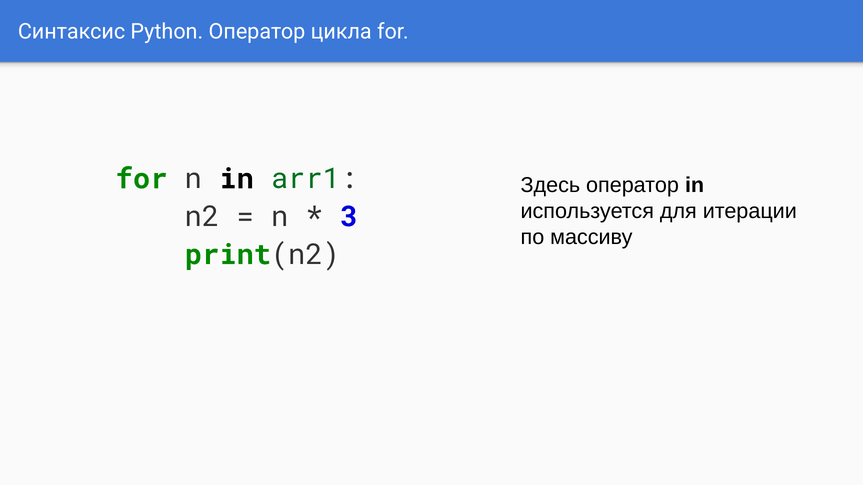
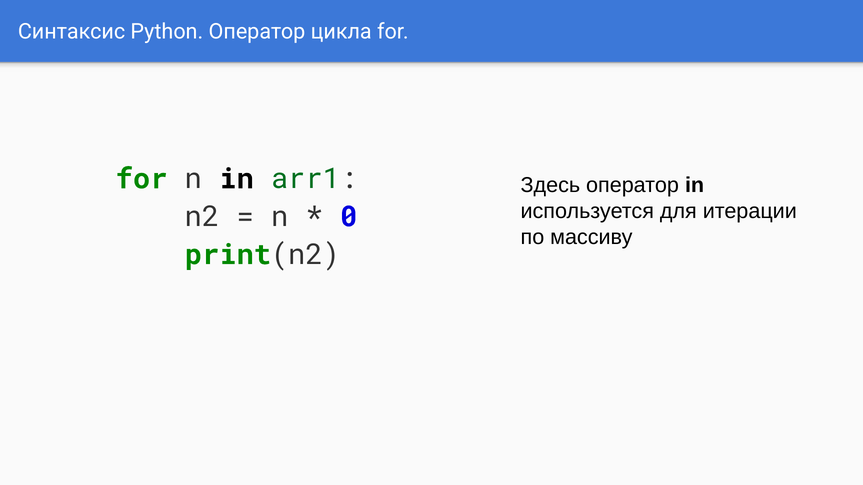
3: 3 -> 0 (349, 217)
